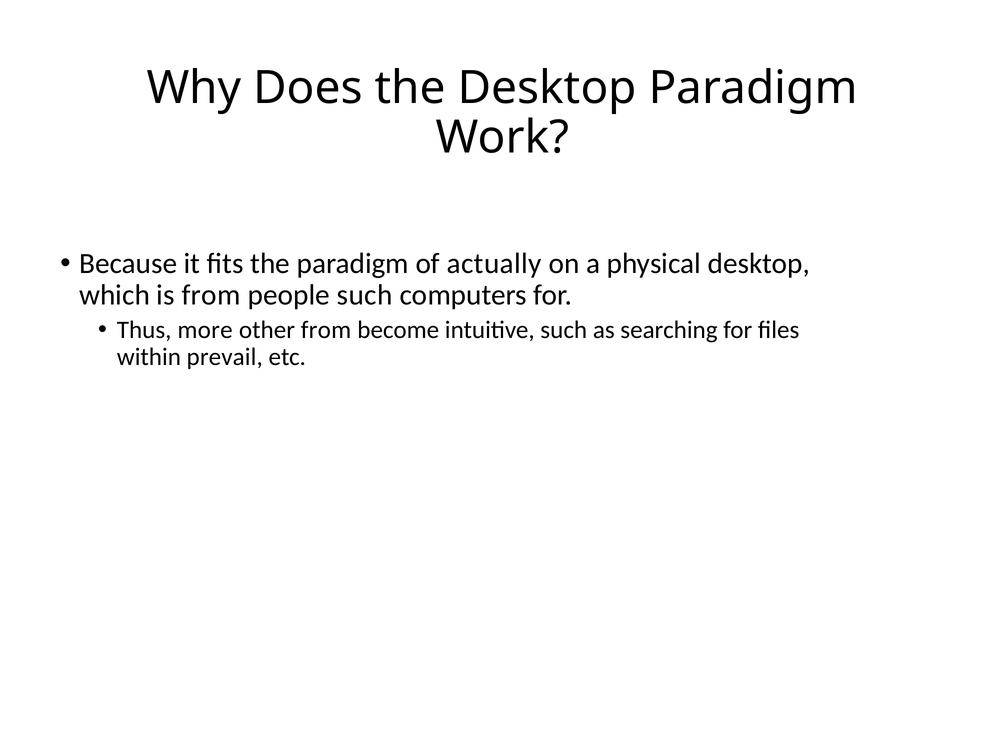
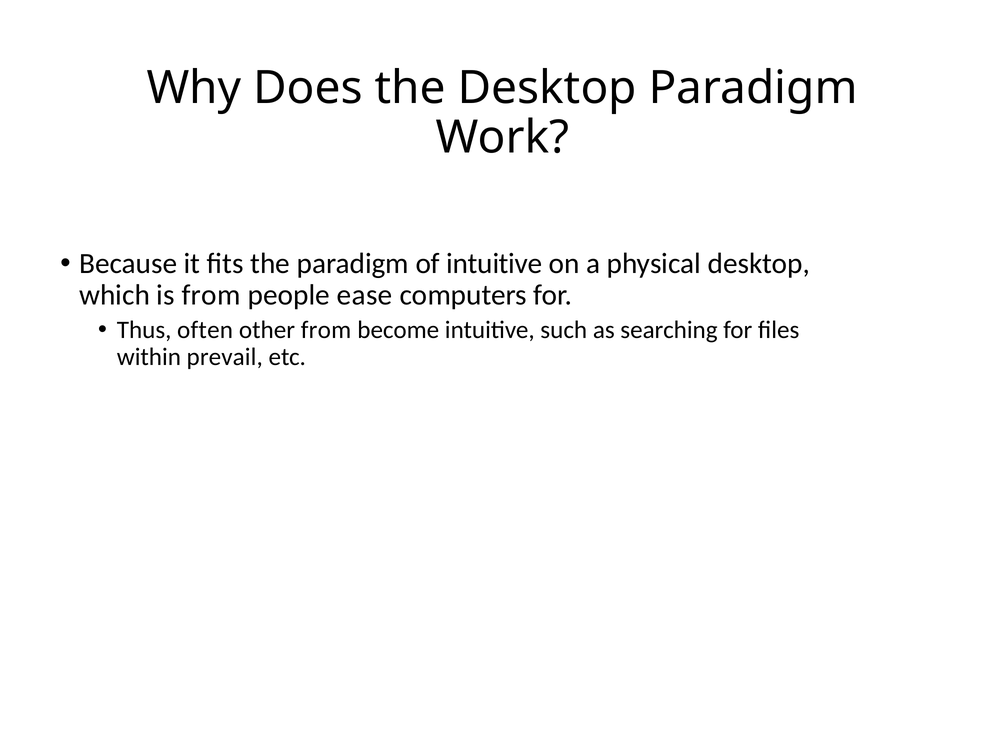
of actually: actually -> intuitive (494, 264)
people such: such -> ease (365, 295)
more: more -> often (205, 330)
